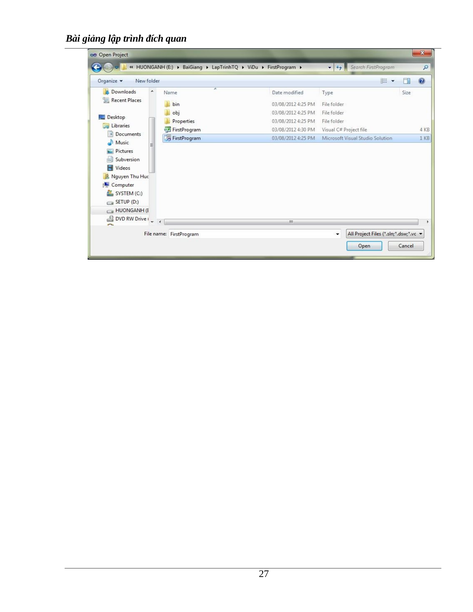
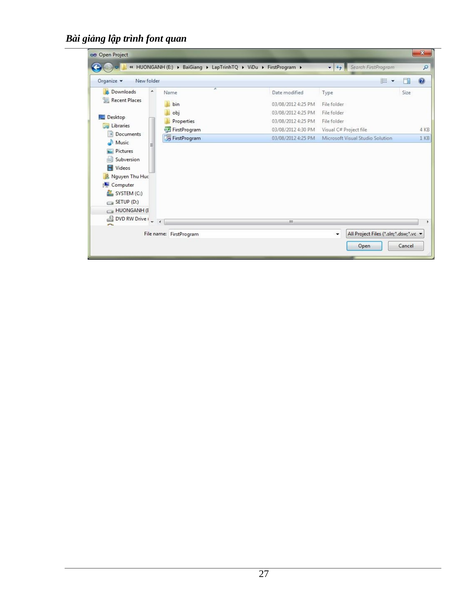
đích: đích -> font (155, 39)
